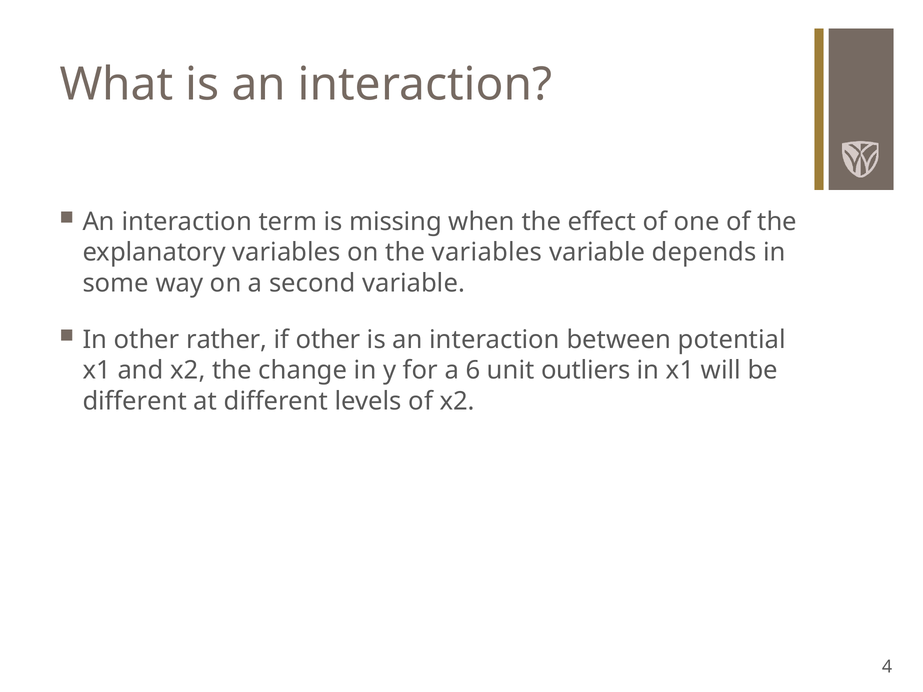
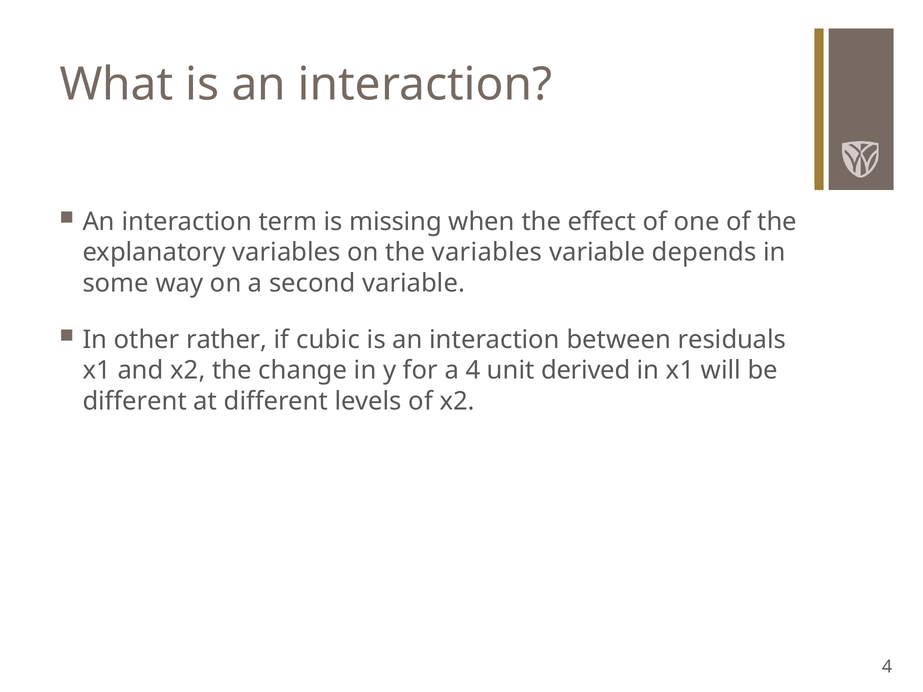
if other: other -> cubic (328, 340)
potential: potential -> residuals (732, 340)
a 6: 6 -> 4 (473, 371)
outliers: outliers -> derived (586, 371)
